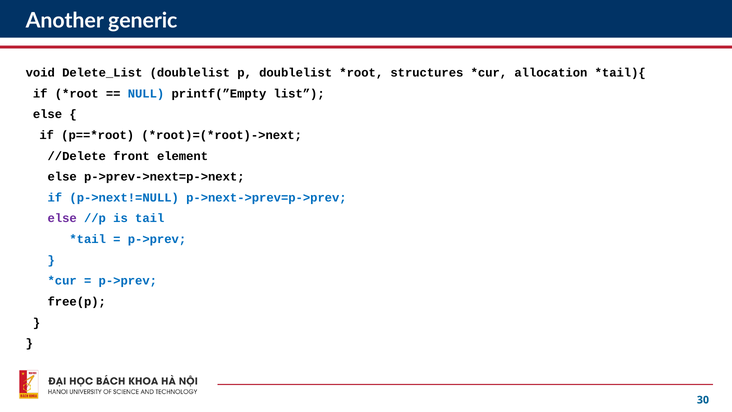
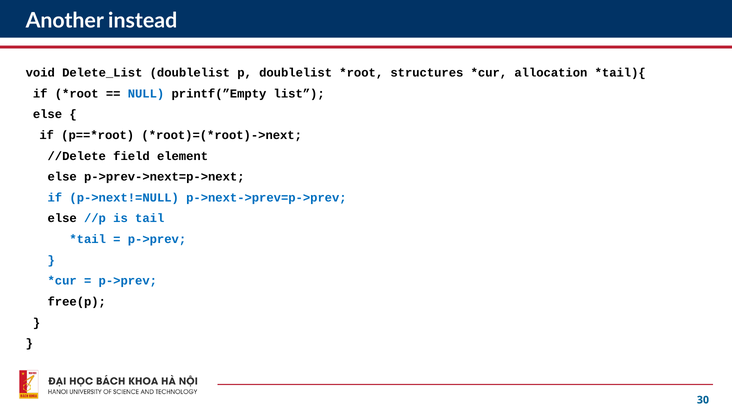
generic: generic -> instead (143, 21)
front: front -> field (131, 156)
else colour: purple -> black (62, 218)
